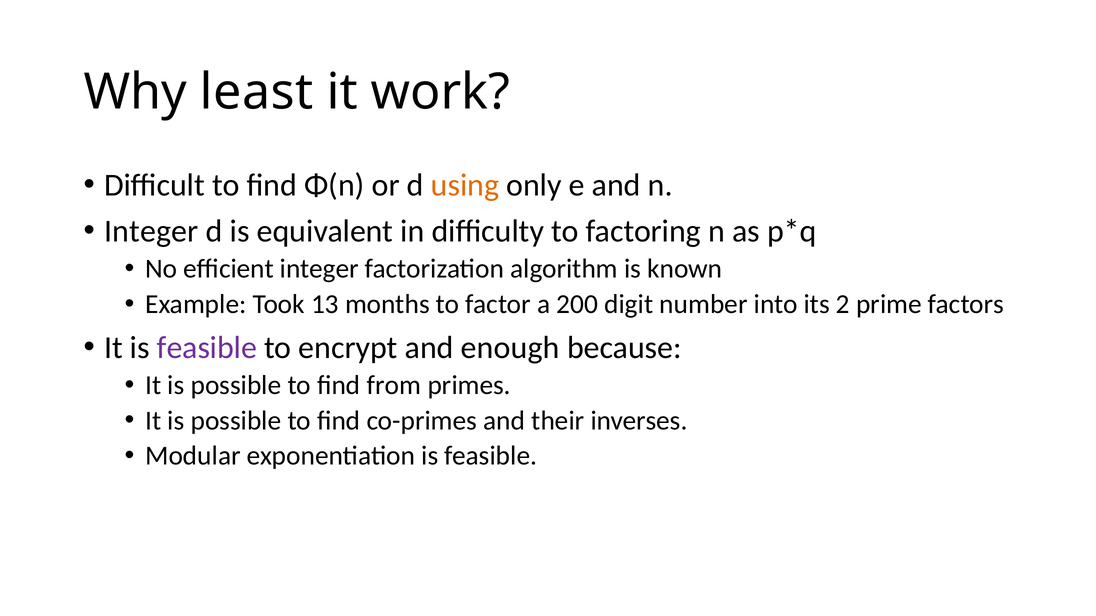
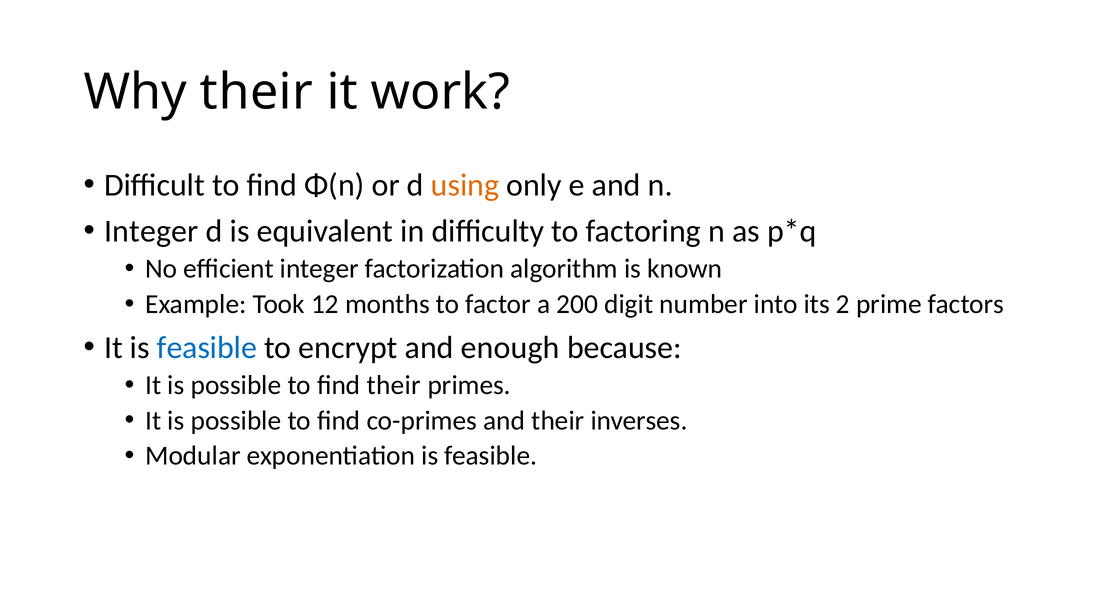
Why least: least -> their (257, 92)
13: 13 -> 12 (325, 304)
feasible colour: purple -> blue (207, 348)
find from: from -> their (394, 386)
